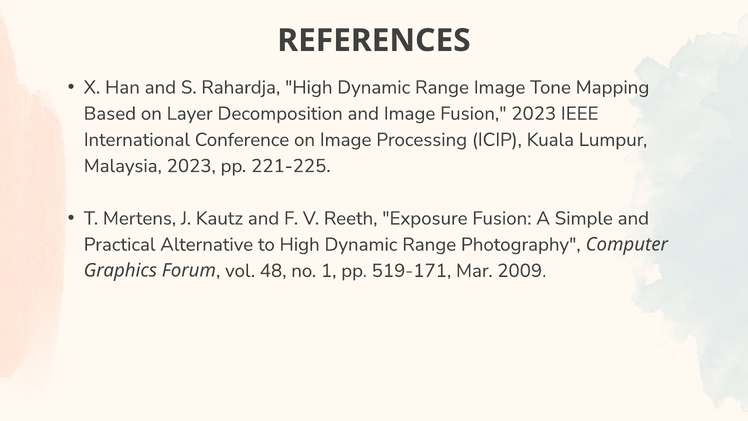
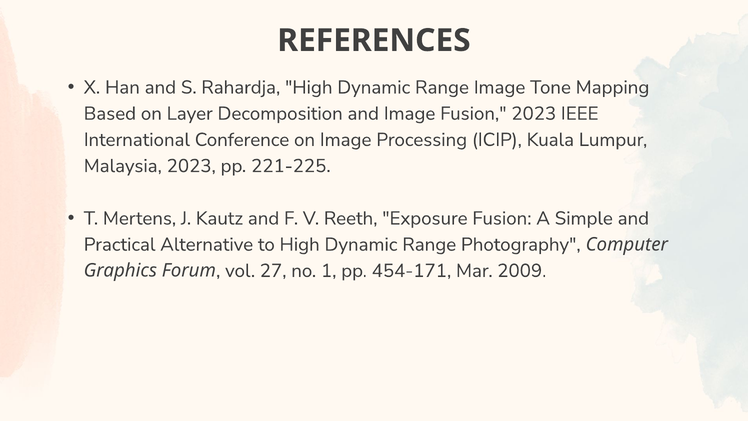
48: 48 -> 27 (273, 271)
519-171: 519-171 -> 454-171 (411, 271)
